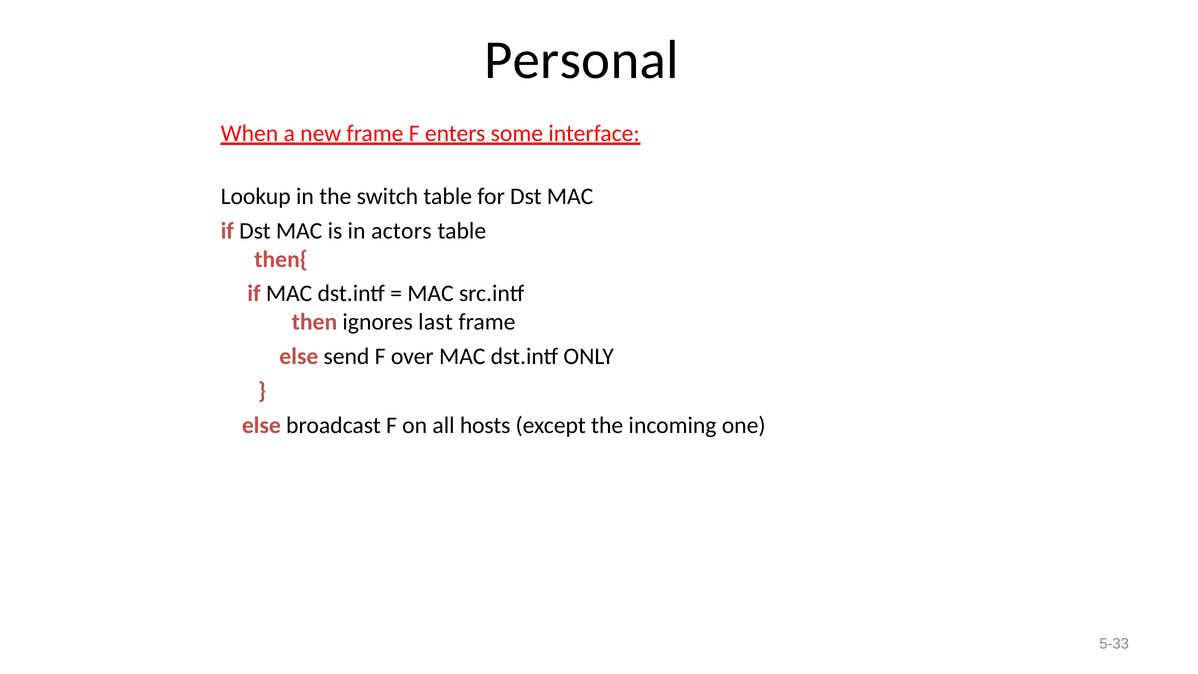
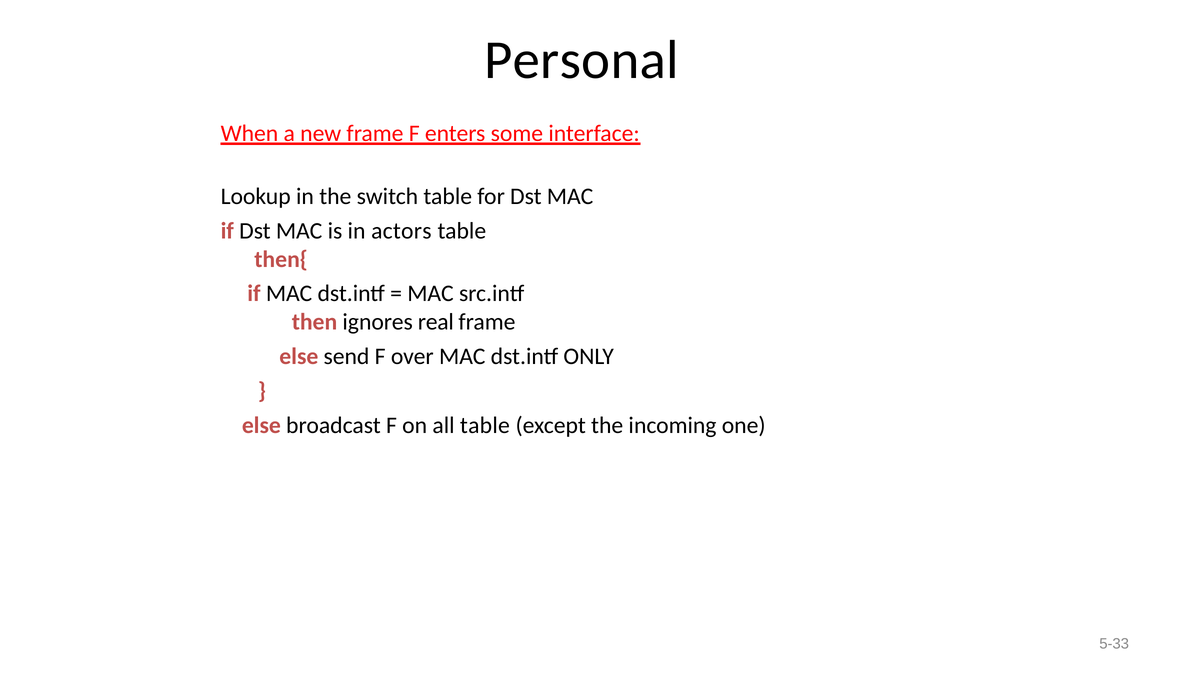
last: last -> real (436, 322)
all hosts: hosts -> table (485, 425)
